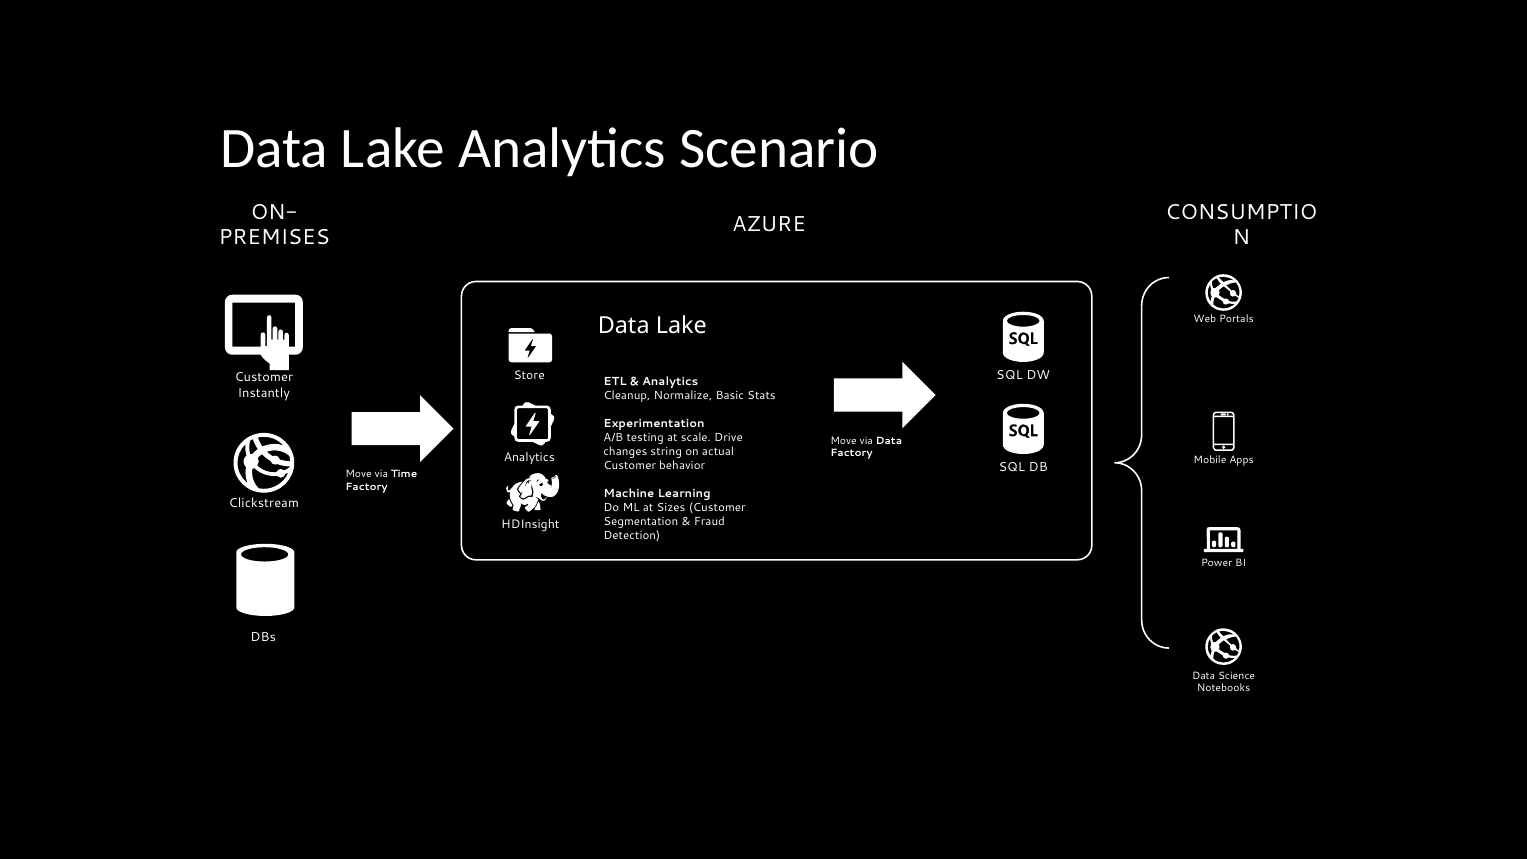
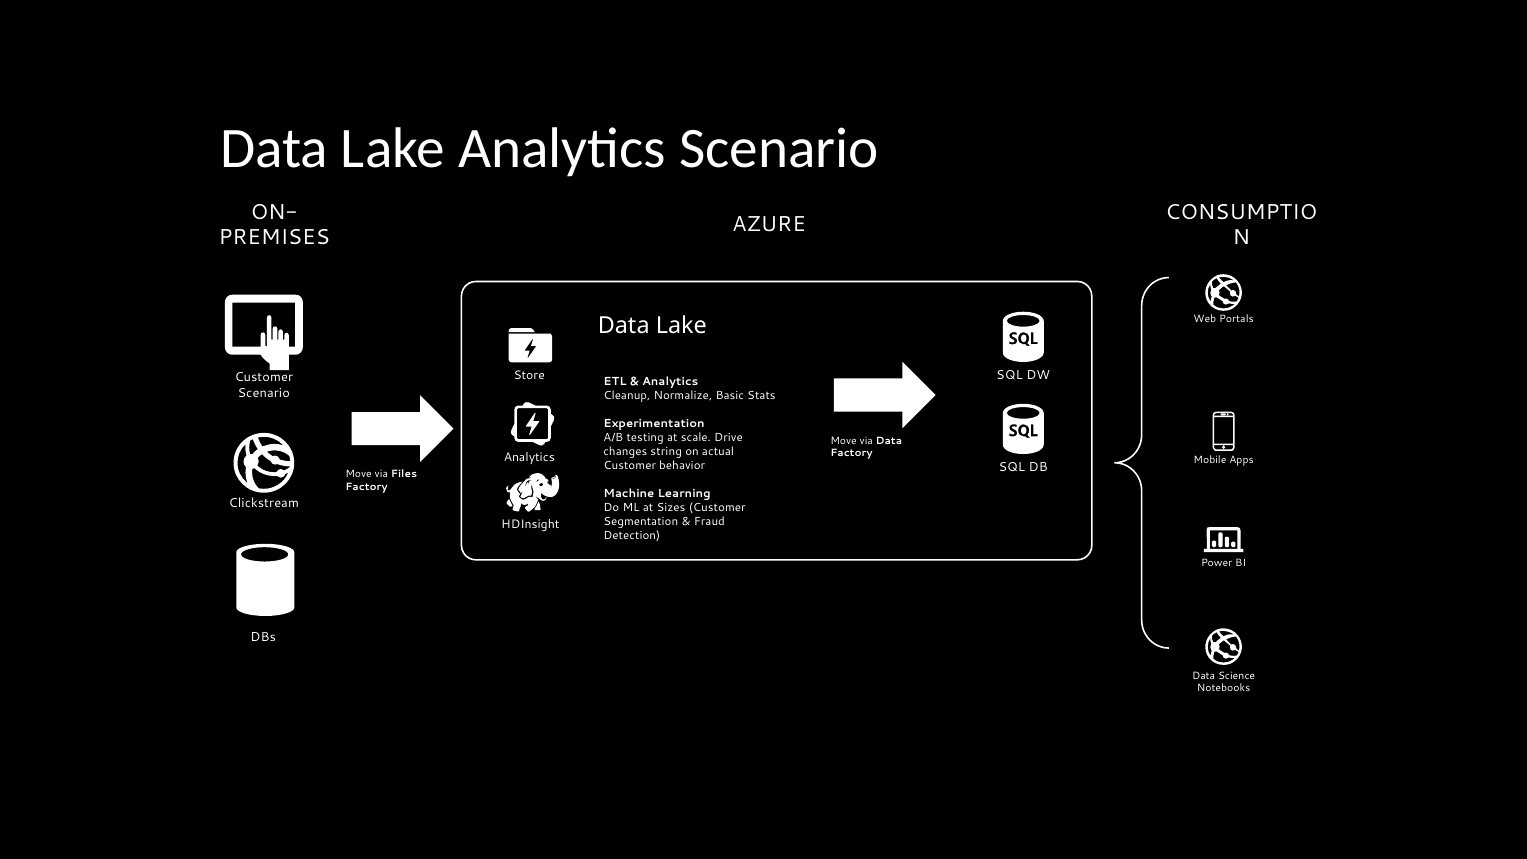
Instantly: Instantly -> Scenario (264, 393)
Time: Time -> Files (404, 474)
